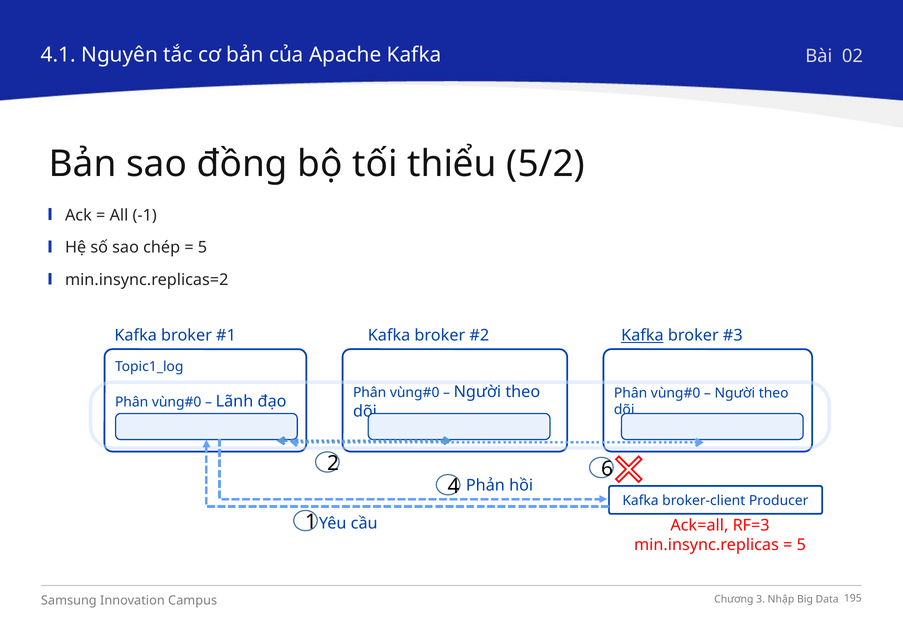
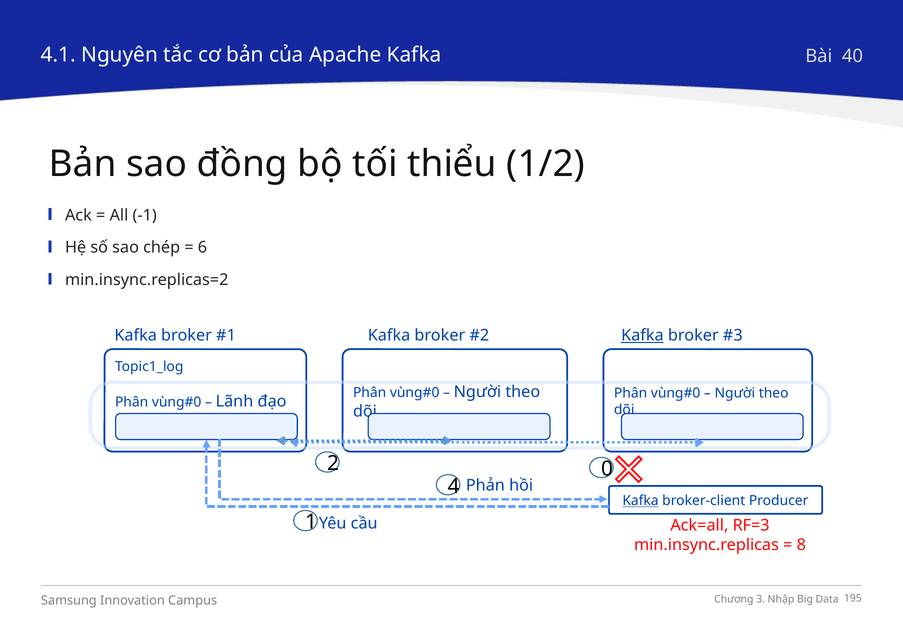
02: 02 -> 40 (852, 56)
5/2: 5/2 -> 1/2 (546, 164)
5: 5 -> 6 (202, 248)
6: 6 -> 0 (607, 469)
Kafka underline: none -> present (641, 501)
5: 5 -> 8 (801, 545)
